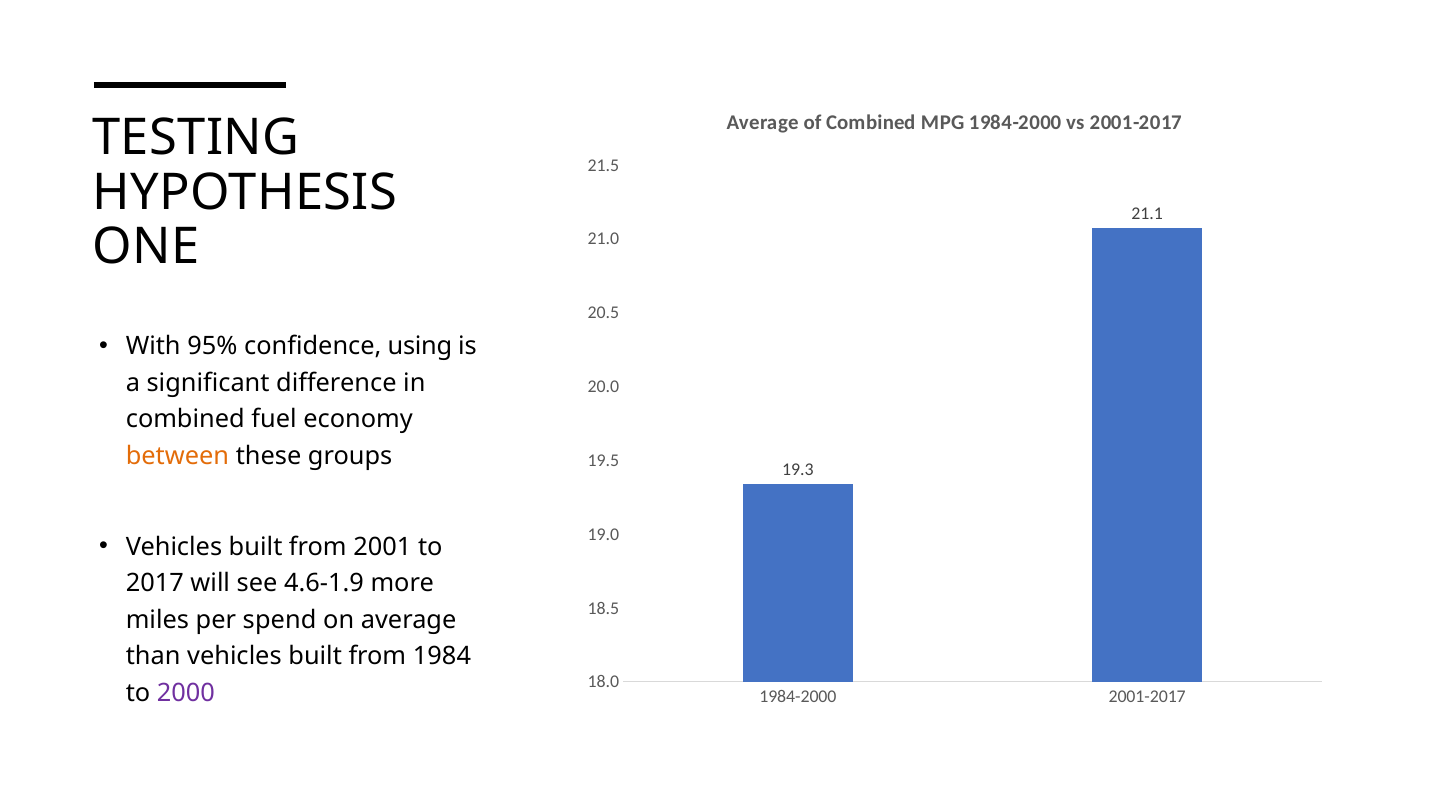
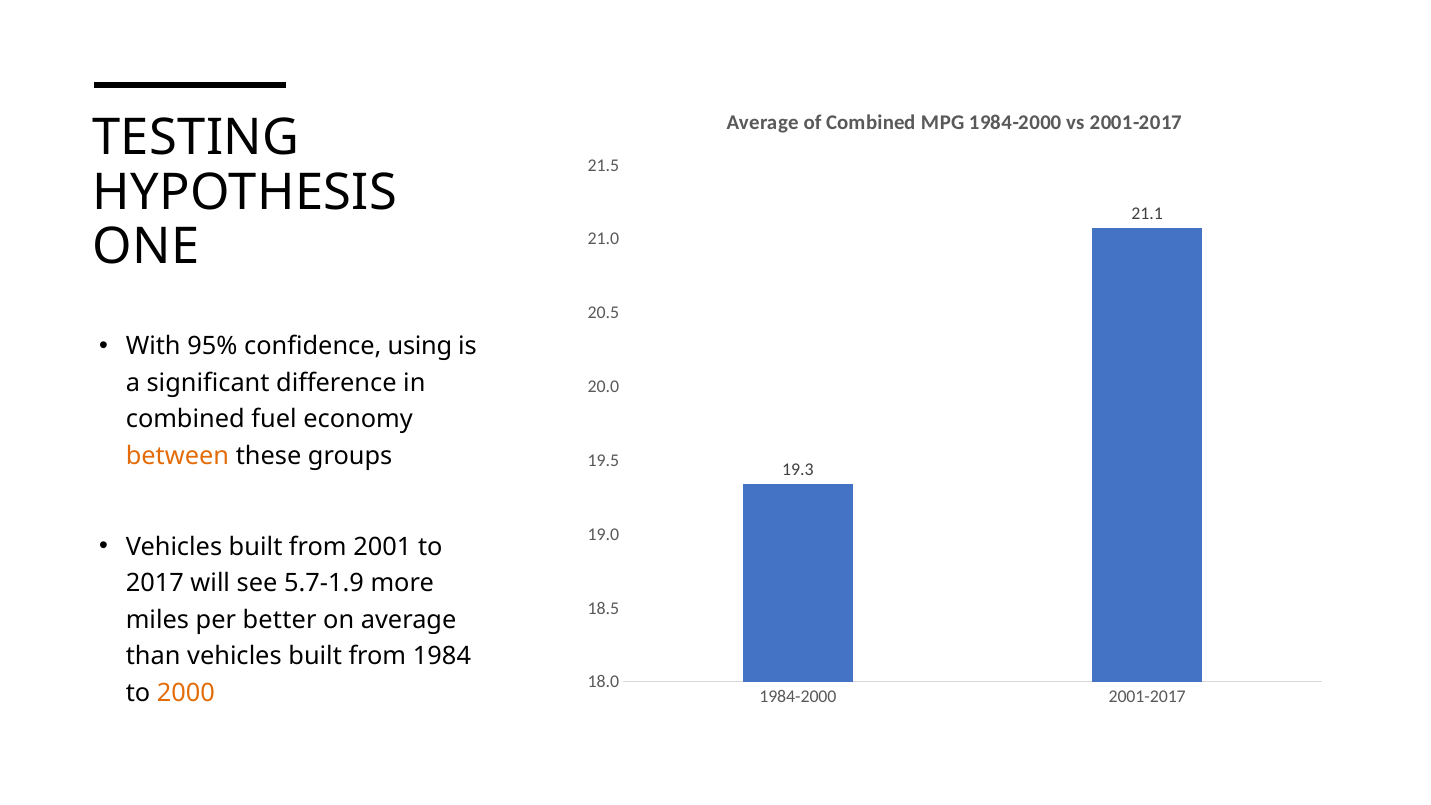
4.6-1.9: 4.6-1.9 -> 5.7-1.9 (324, 583)
spend: spend -> better (280, 620)
2000 colour: purple -> orange (186, 693)
